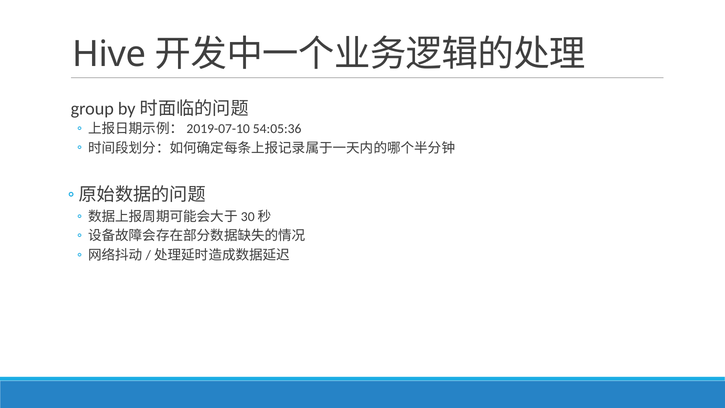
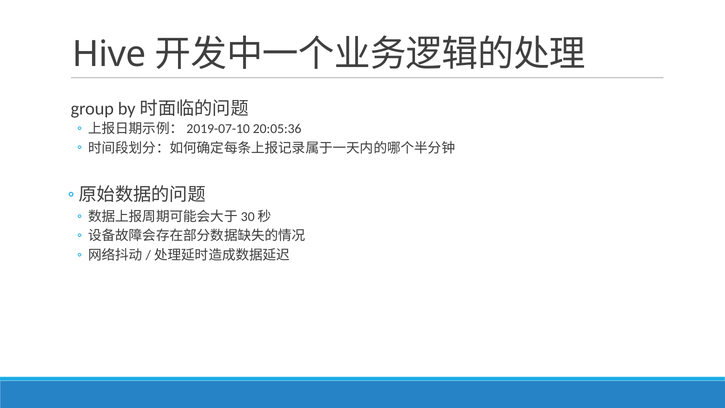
54:05:36: 54:05:36 -> 20:05:36 (277, 129)
